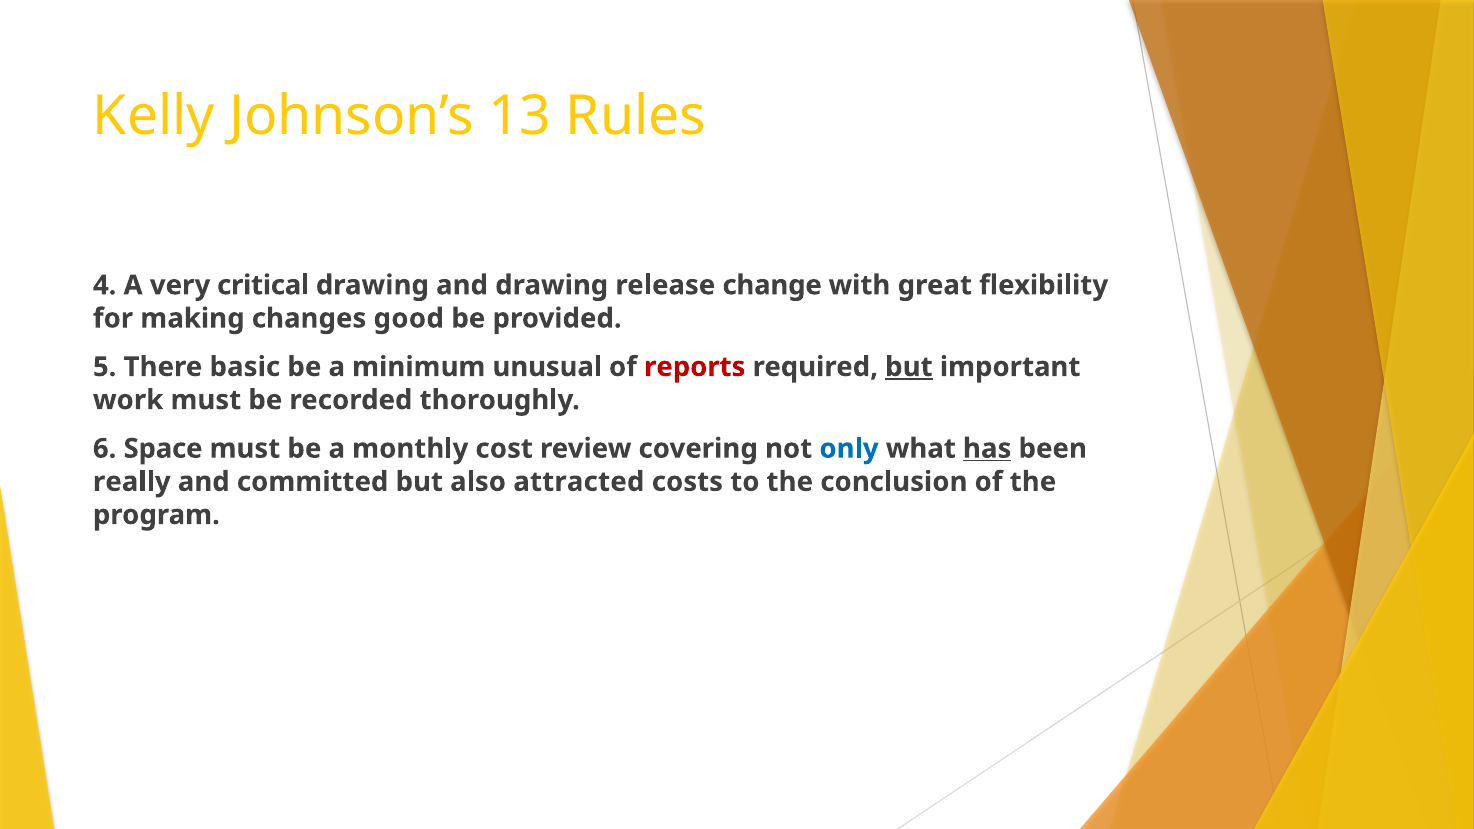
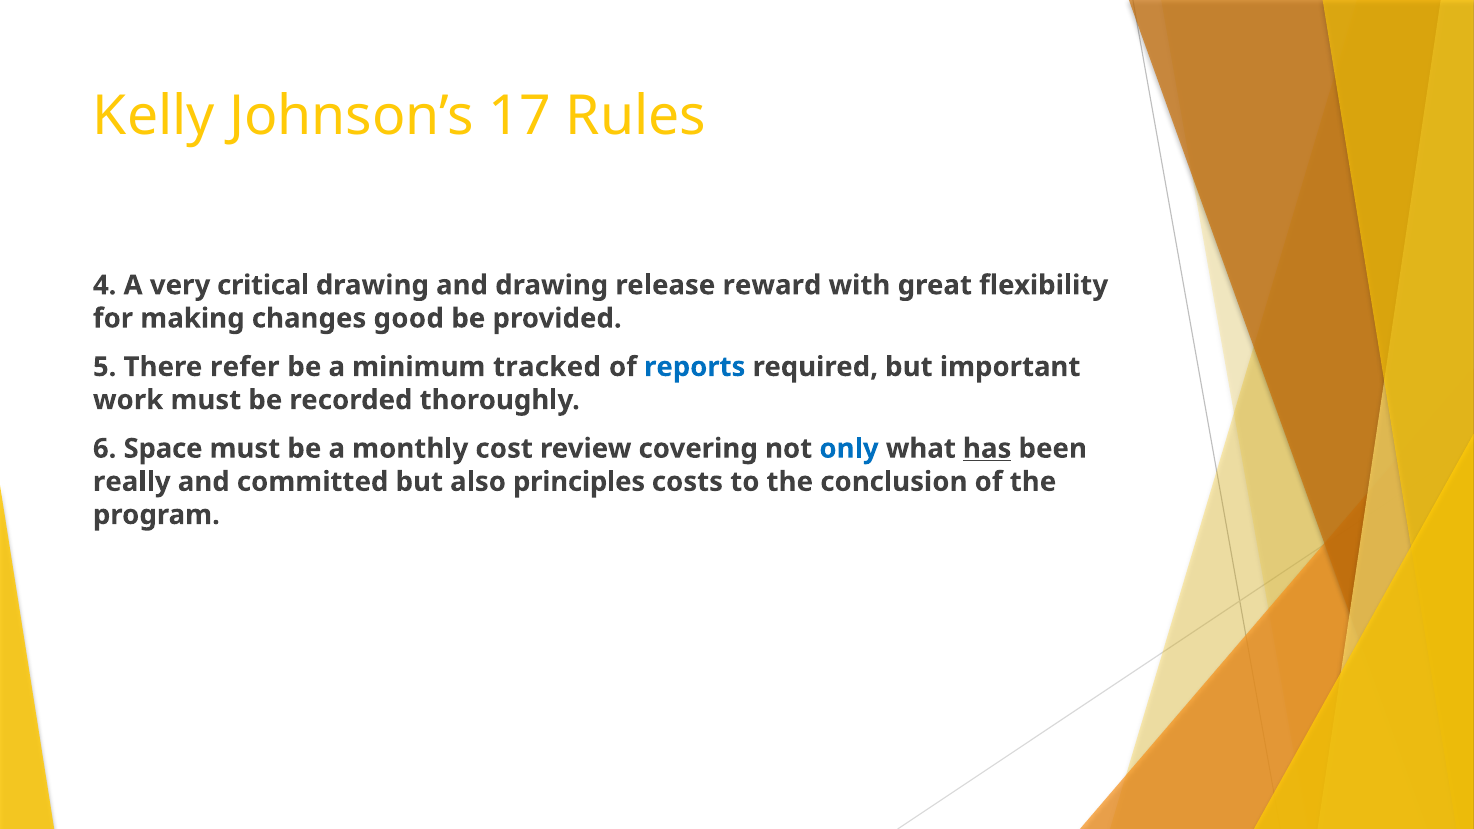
13: 13 -> 17 (520, 116)
change: change -> reward (772, 285)
basic: basic -> refer (245, 367)
unusual: unusual -> tracked (547, 367)
reports colour: red -> blue (695, 367)
but underline: present -> none (909, 367)
attracted: attracted -> principles (579, 482)
